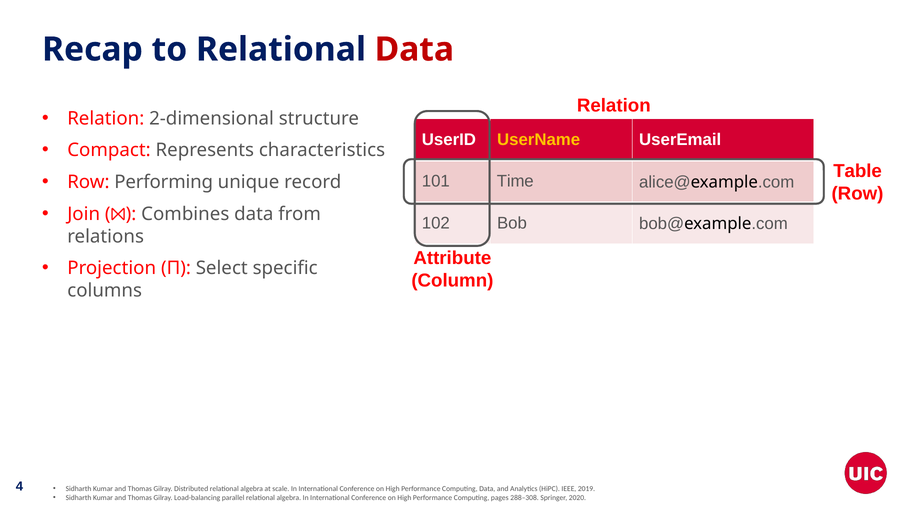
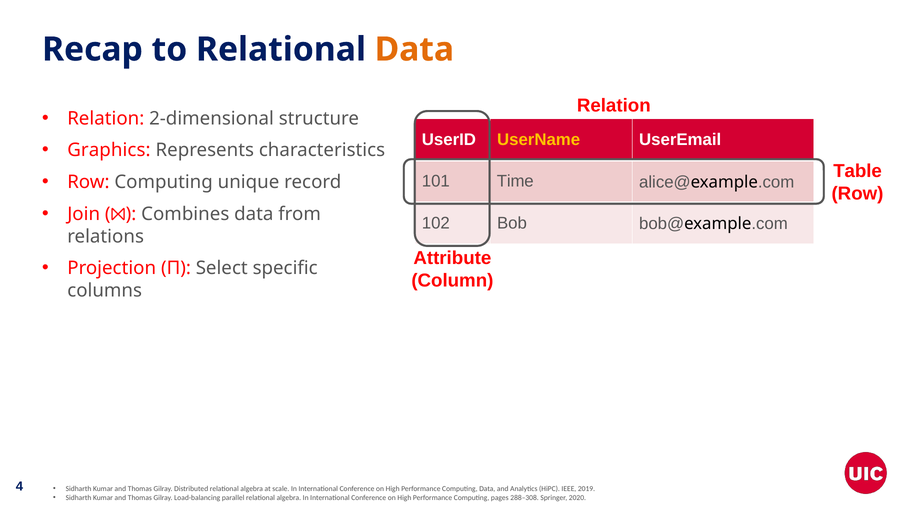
Data colour: red -> orange (414, 49)
Compact: Compact -> Graphics (109, 150)
Row Performing: Performing -> Computing (164, 182)
